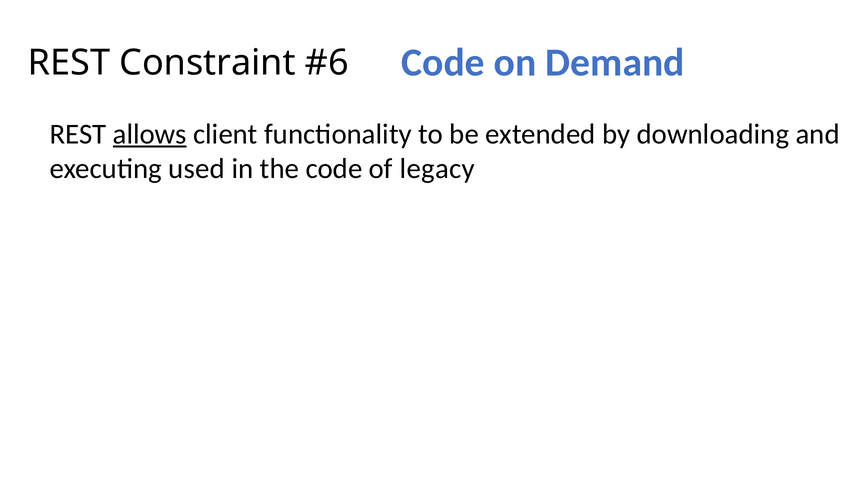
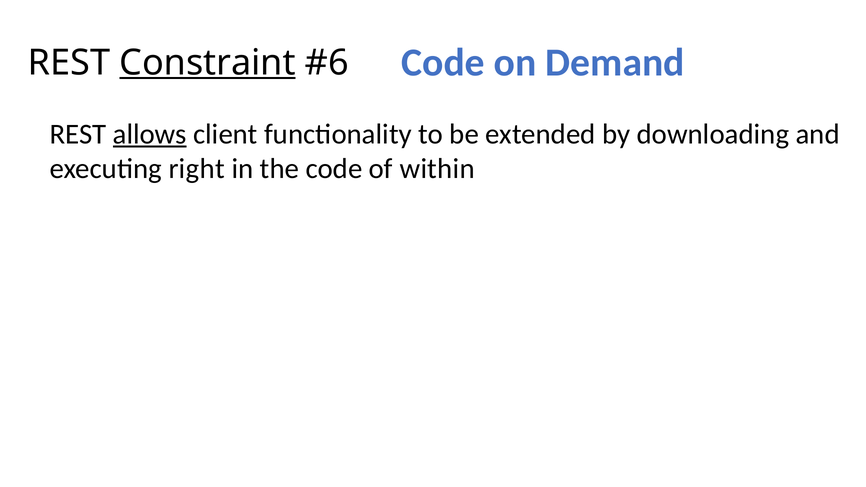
Constraint underline: none -> present (208, 63)
used: used -> right (197, 169)
legacy: legacy -> within (437, 169)
